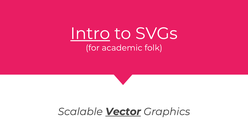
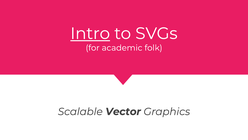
Vector underline: present -> none (123, 111)
